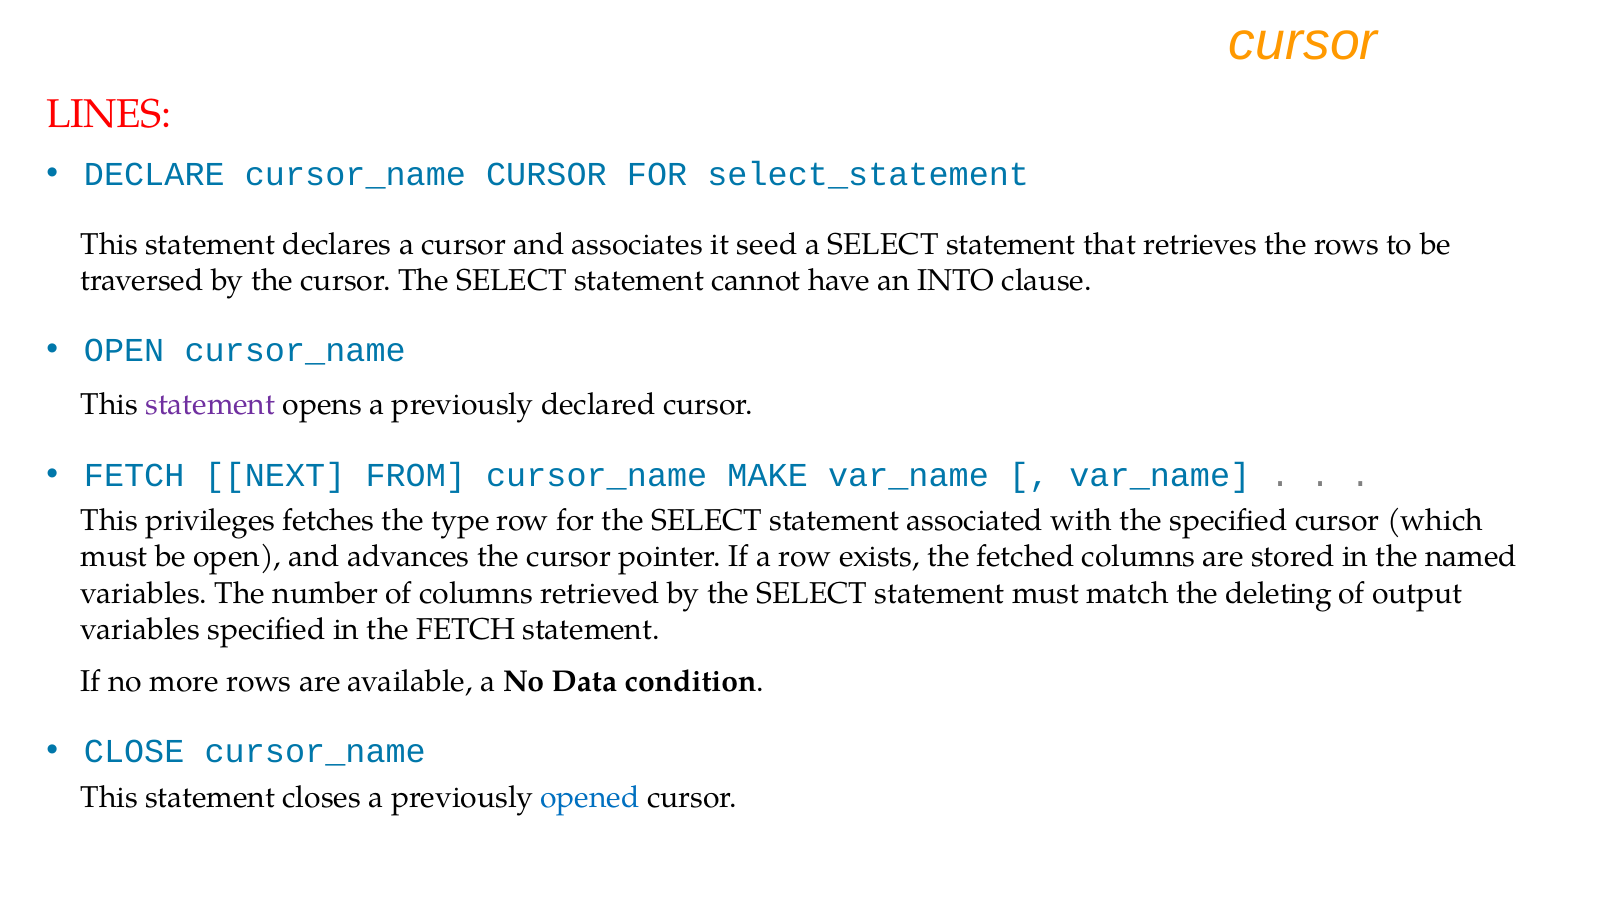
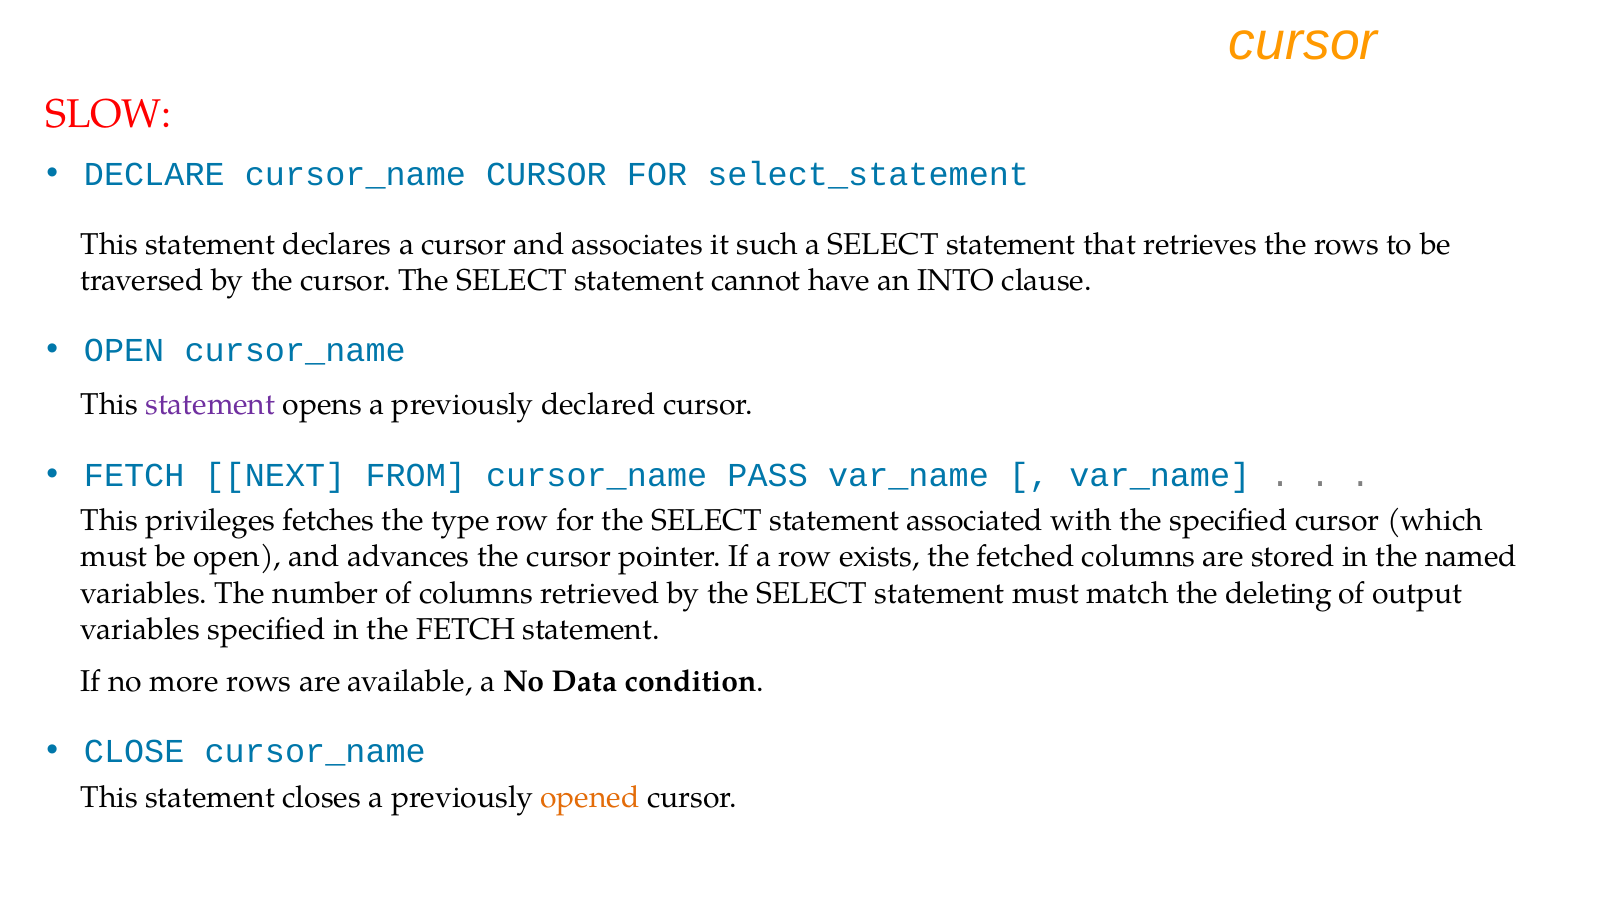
LINES: LINES -> SLOW (109, 114)
seed: seed -> such (767, 244)
MAKE: MAKE -> PASS (768, 475)
opened colour: blue -> orange (590, 798)
